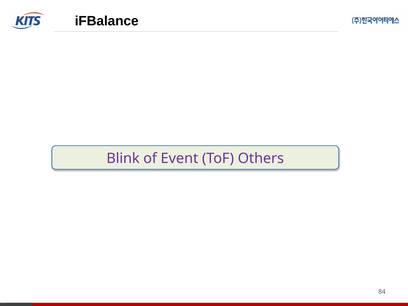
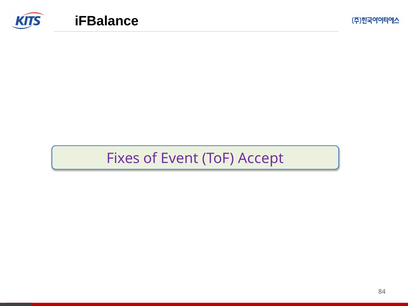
Blink: Blink -> Fixes (123, 158)
Others: Others -> Accept (261, 158)
